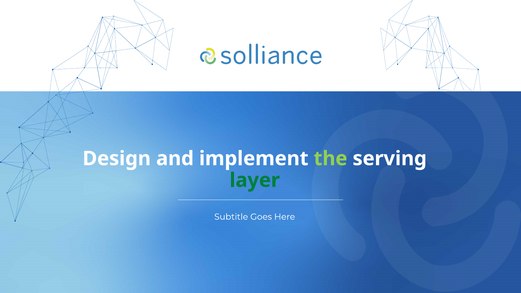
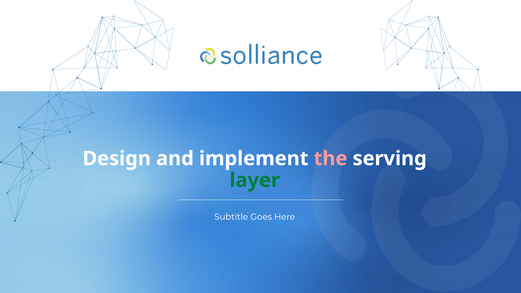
the colour: light green -> pink (331, 159)
